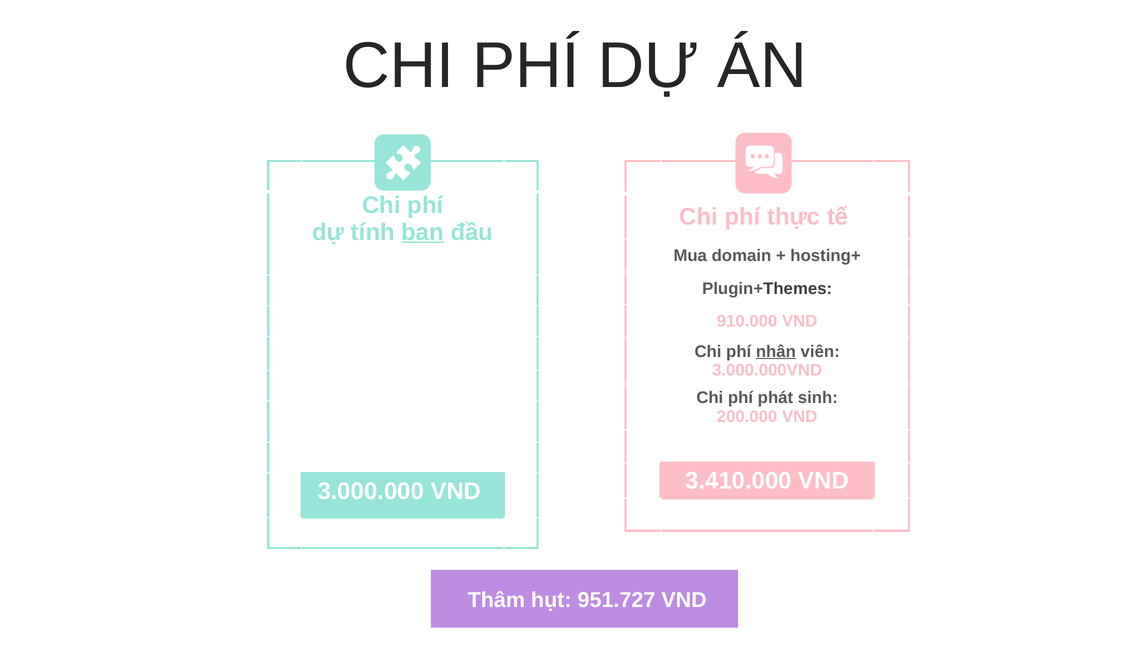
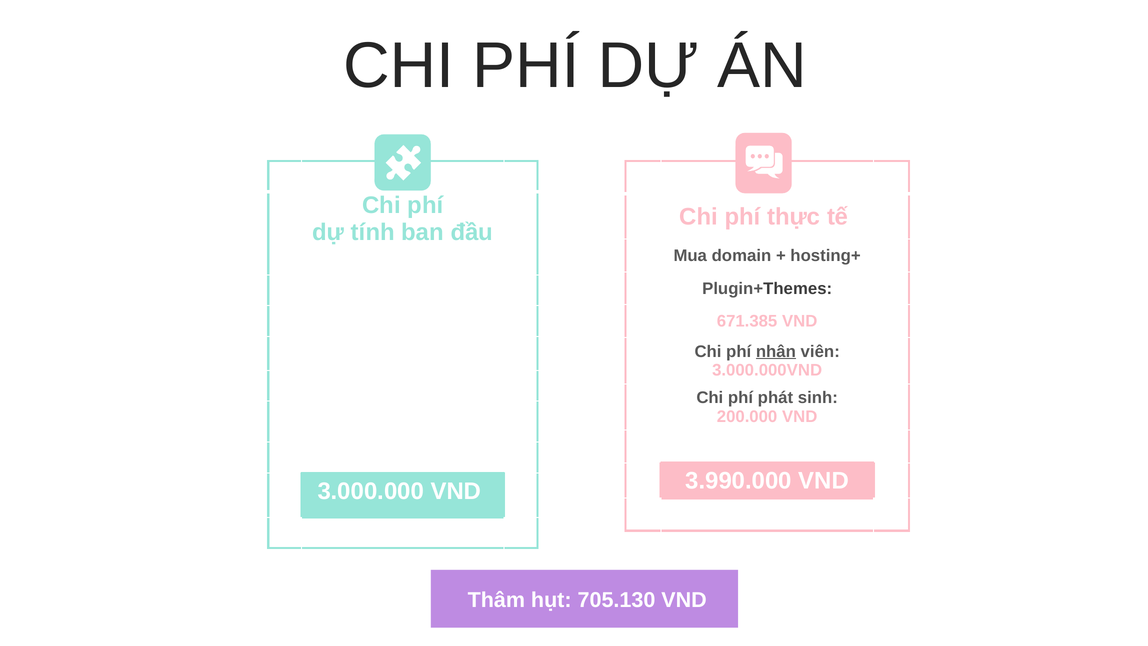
ban underline: present -> none (423, 232)
910.000: 910.000 -> 671.385 (747, 321)
3.410.000: 3.410.000 -> 3.990.000 (739, 481)
951.727: 951.727 -> 705.130 (616, 600)
